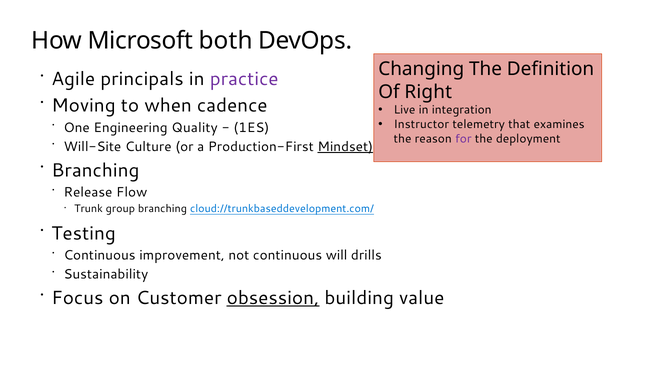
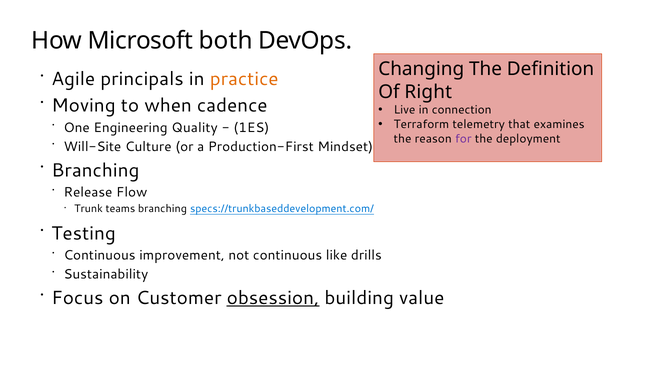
practice colour: purple -> orange (244, 79)
integration: integration -> connection (462, 110)
Instructor: Instructor -> Terraform (421, 124)
Mindset underline: present -> none (345, 146)
group: group -> teams (120, 209)
cloud://trunkbaseddevelopment.com/: cloud://trunkbaseddevelopment.com/ -> specs://trunkbaseddevelopment.com/ (282, 209)
will: will -> like (337, 255)
